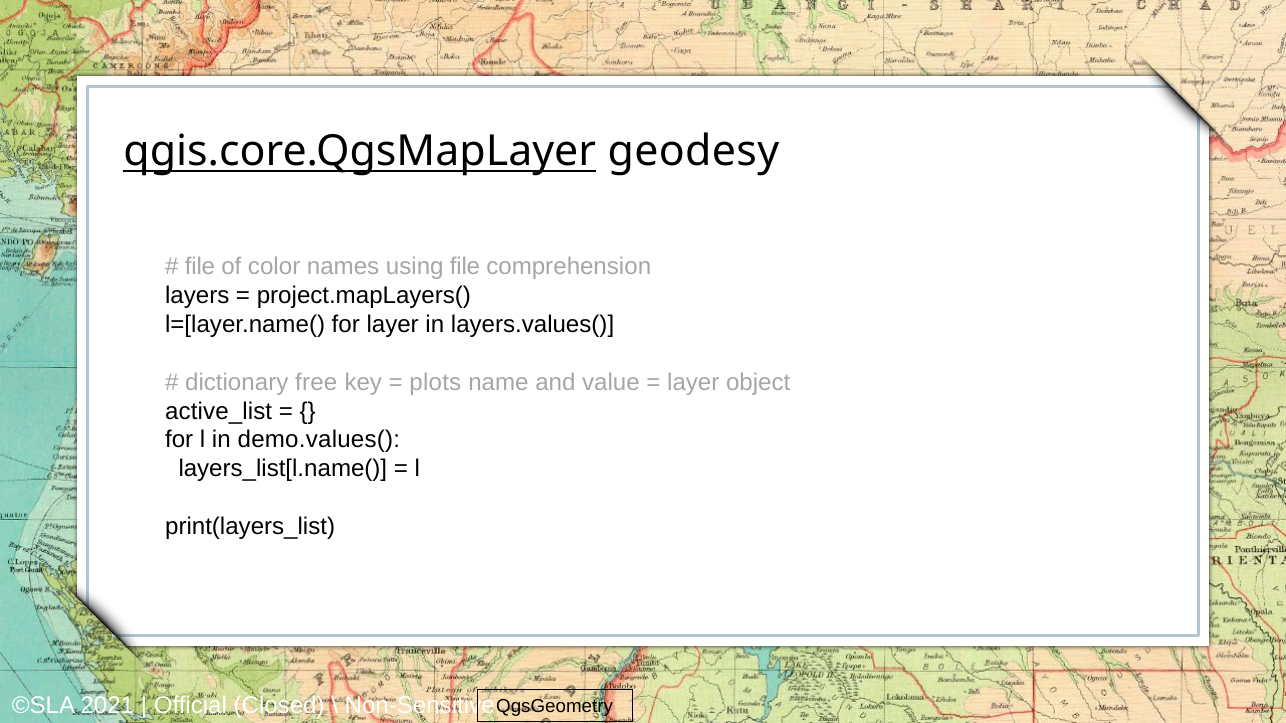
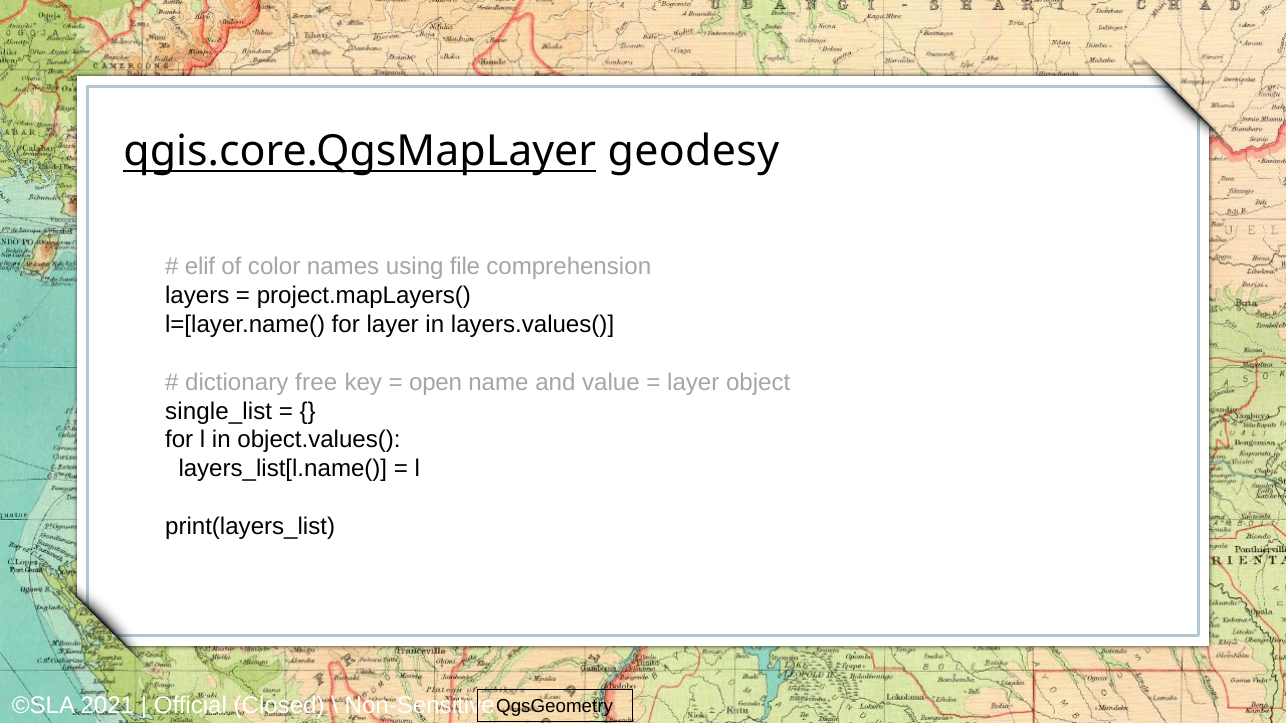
file: file -> elif (200, 267)
plots: plots -> open (436, 382)
active_list: active_list -> single_list (219, 411)
demo.values(: demo.values( -> object.values( (319, 440)
